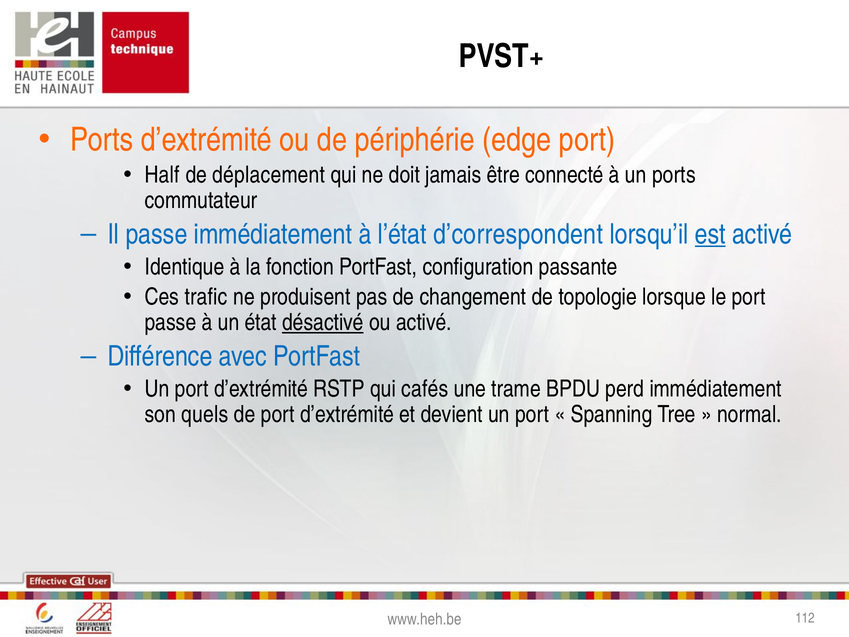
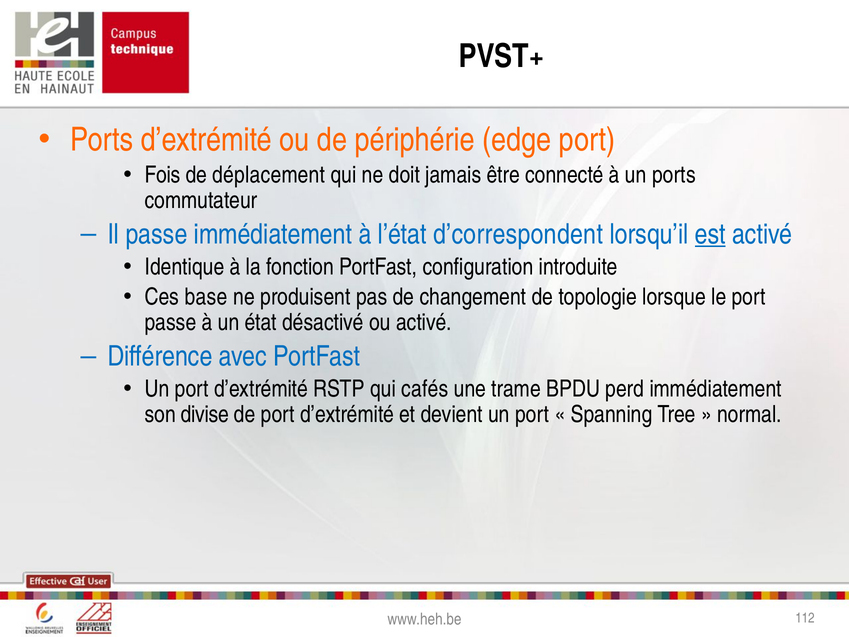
Half: Half -> Fois (163, 175)
passante: passante -> introduite (578, 267)
trafic: trafic -> base (206, 297)
désactivé underline: present -> none (323, 323)
quels: quels -> divise (205, 414)
